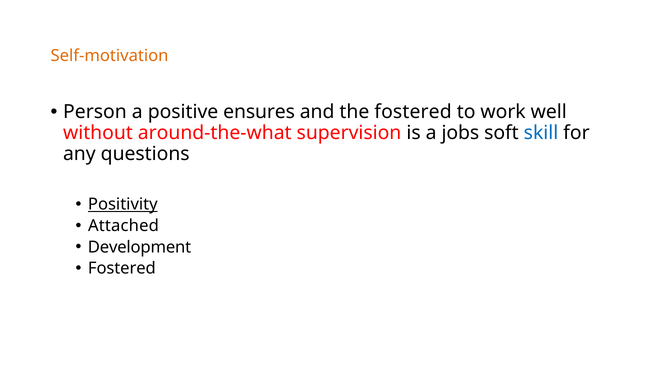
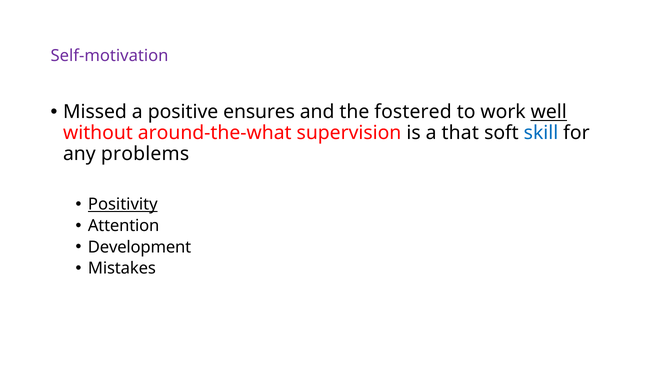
Self-motivation colour: orange -> purple (110, 56)
Person: Person -> Missed (95, 112)
well underline: none -> present (549, 112)
jobs: jobs -> that (460, 133)
questions: questions -> problems (145, 154)
Attached: Attached -> Attention (124, 226)
Fostered: Fostered -> Mistakes (122, 269)
